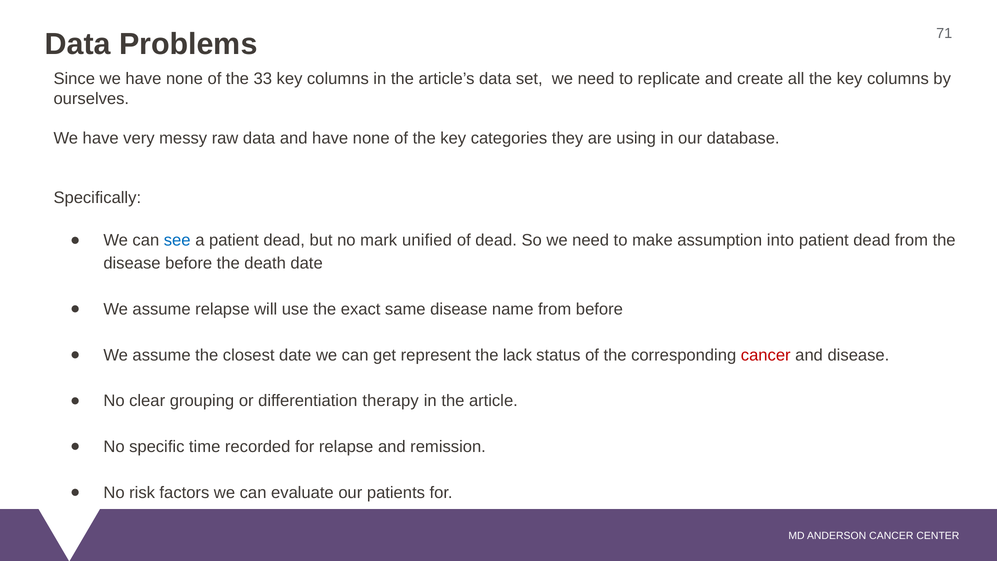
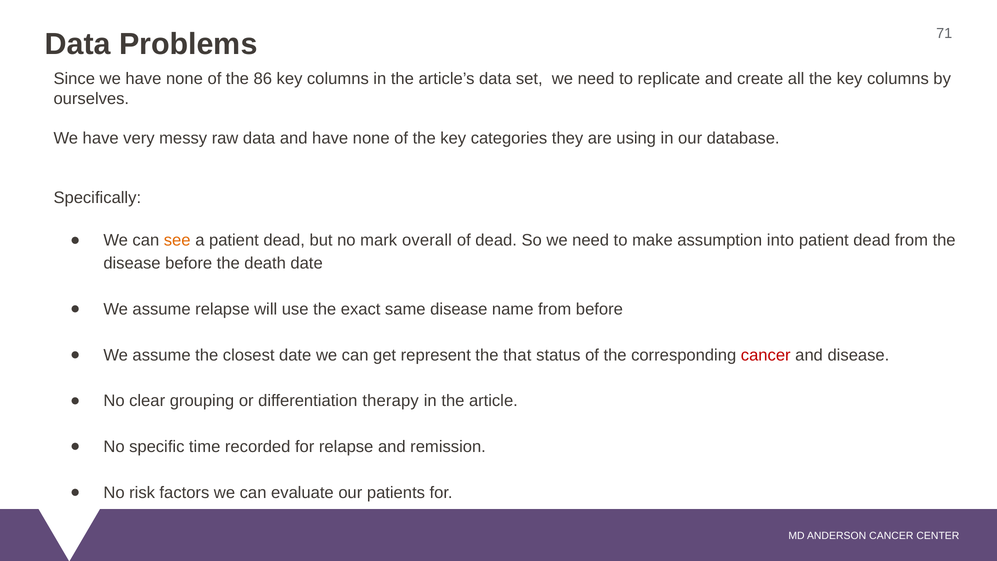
33: 33 -> 86 (263, 79)
see colour: blue -> orange (177, 240)
unified: unified -> overall (427, 240)
lack: lack -> that (517, 355)
